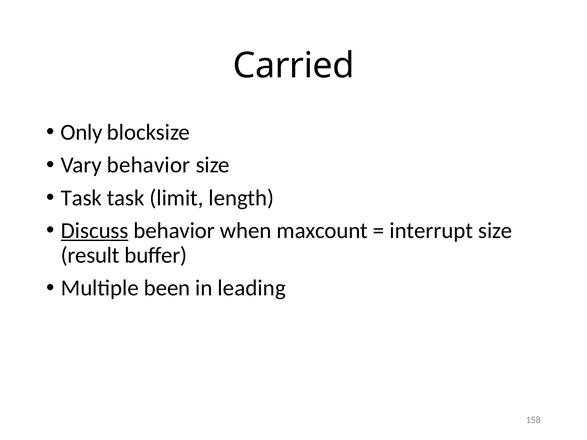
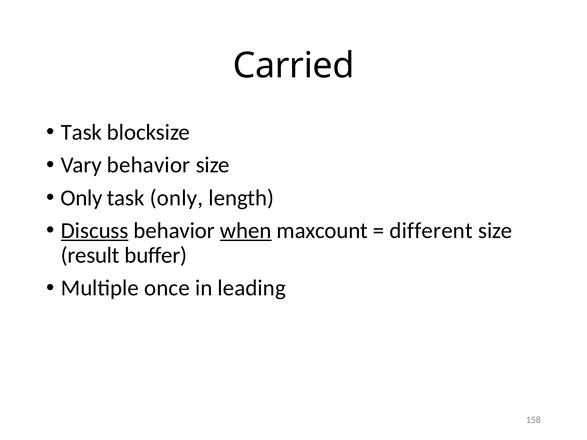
Only: Only -> Task (81, 132)
Task: Task -> Only (81, 198)
task limit: limit -> only (176, 198)
when underline: none -> present (246, 231)
interrupt: interrupt -> different (431, 231)
been: been -> once (167, 288)
